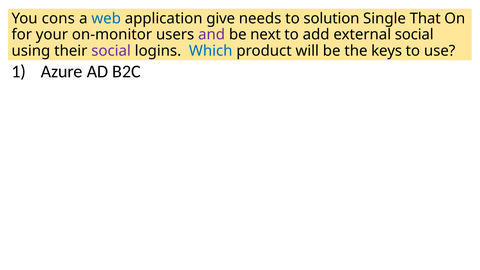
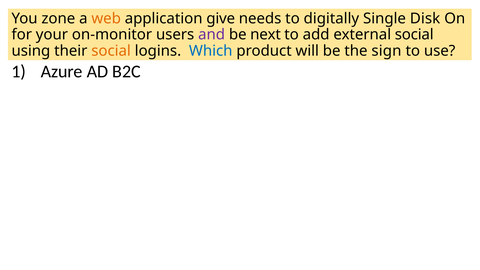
cons: cons -> zone (58, 18)
web colour: blue -> orange (106, 18)
solution: solution -> digitally (331, 18)
That: That -> Disk (425, 18)
social colour: purple -> orange (111, 51)
keys: keys -> sign (386, 51)
